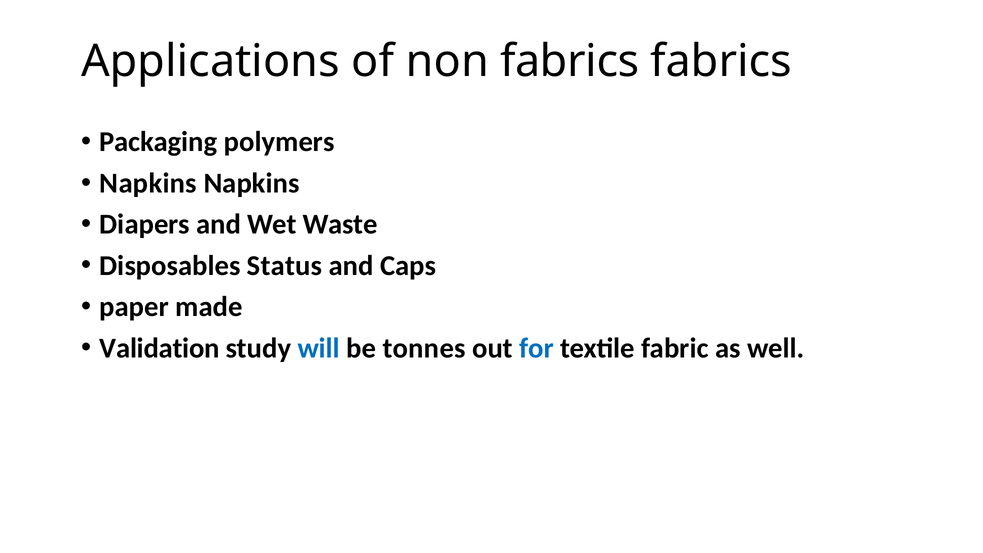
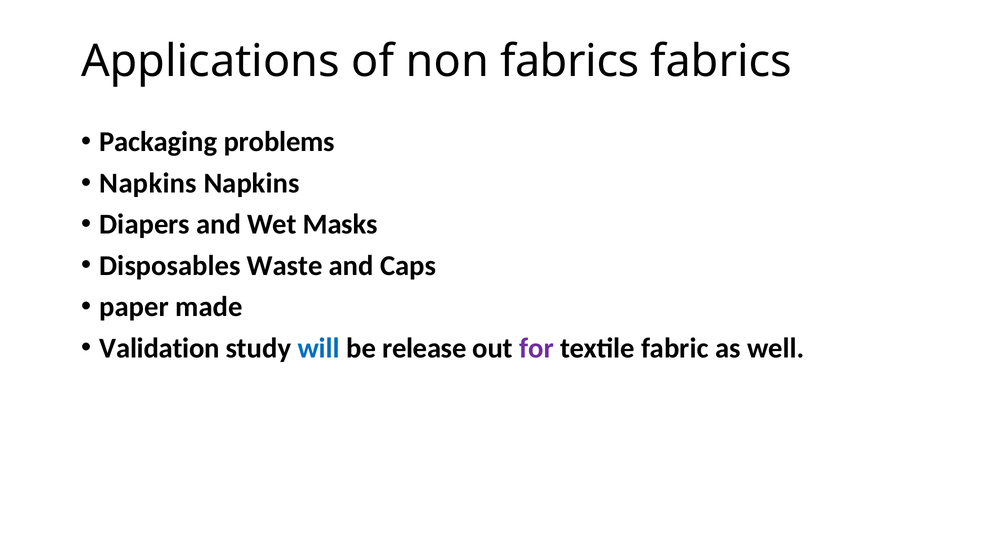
polymers: polymers -> problems (279, 142)
Waste: Waste -> Masks (340, 224)
Status: Status -> Waste (285, 266)
tonnes: tonnes -> release (424, 348)
for colour: blue -> purple (537, 348)
